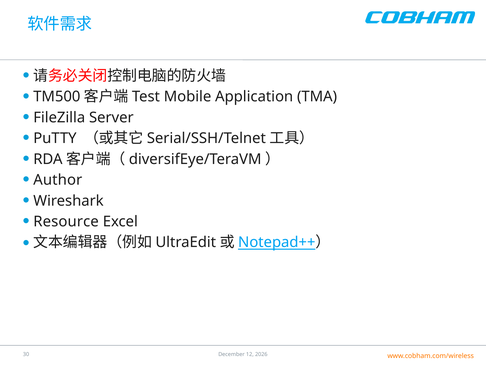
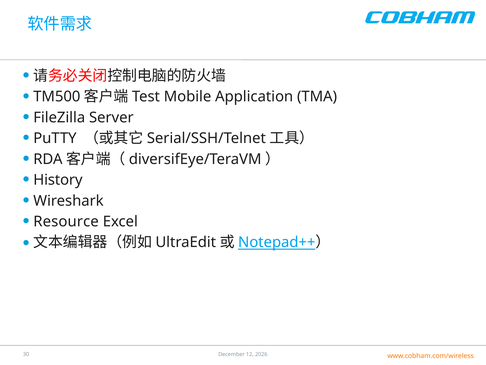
Author: Author -> History (58, 180)
